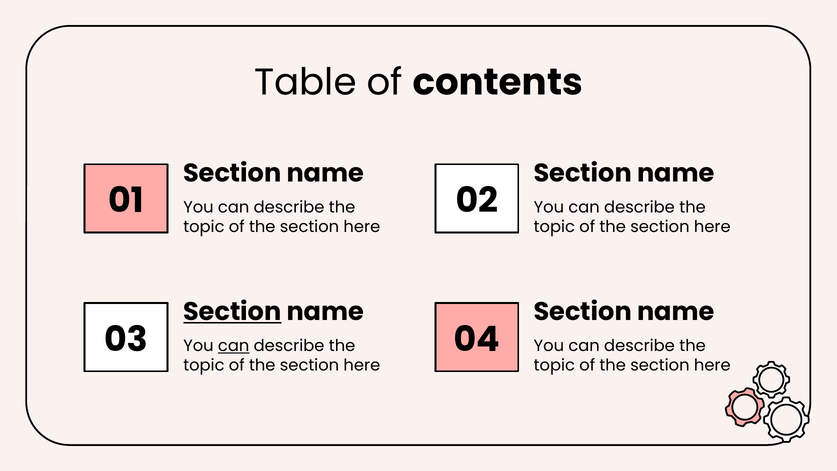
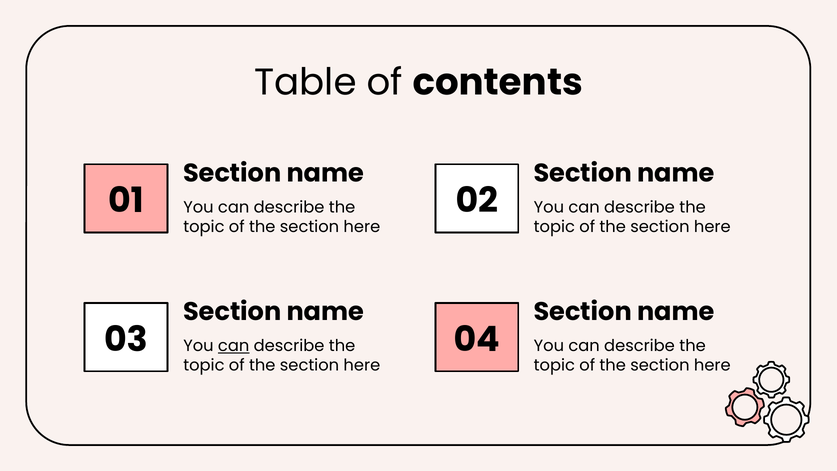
Section underline: present -> none (232, 312)
